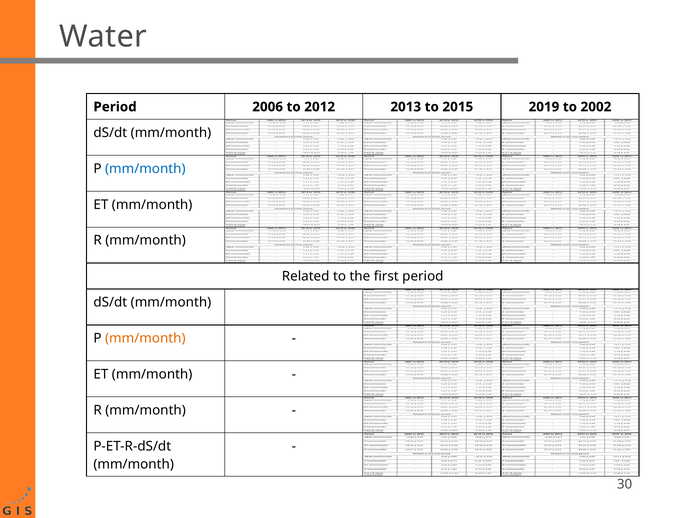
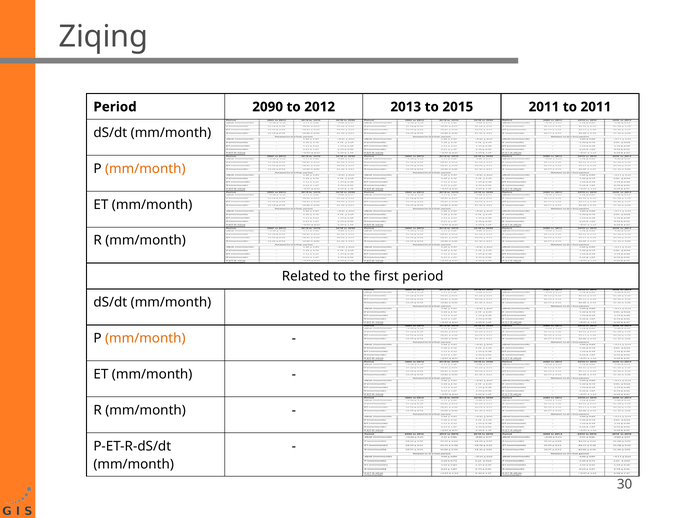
Water: Water -> Ziqing (103, 37)
2006: 2006 -> 2090 (268, 107)
2015 2019: 2019 -> 2011 (544, 107)
to 2002: 2002 -> 2011 (596, 107)
mm/month colour: blue -> orange (145, 169)
